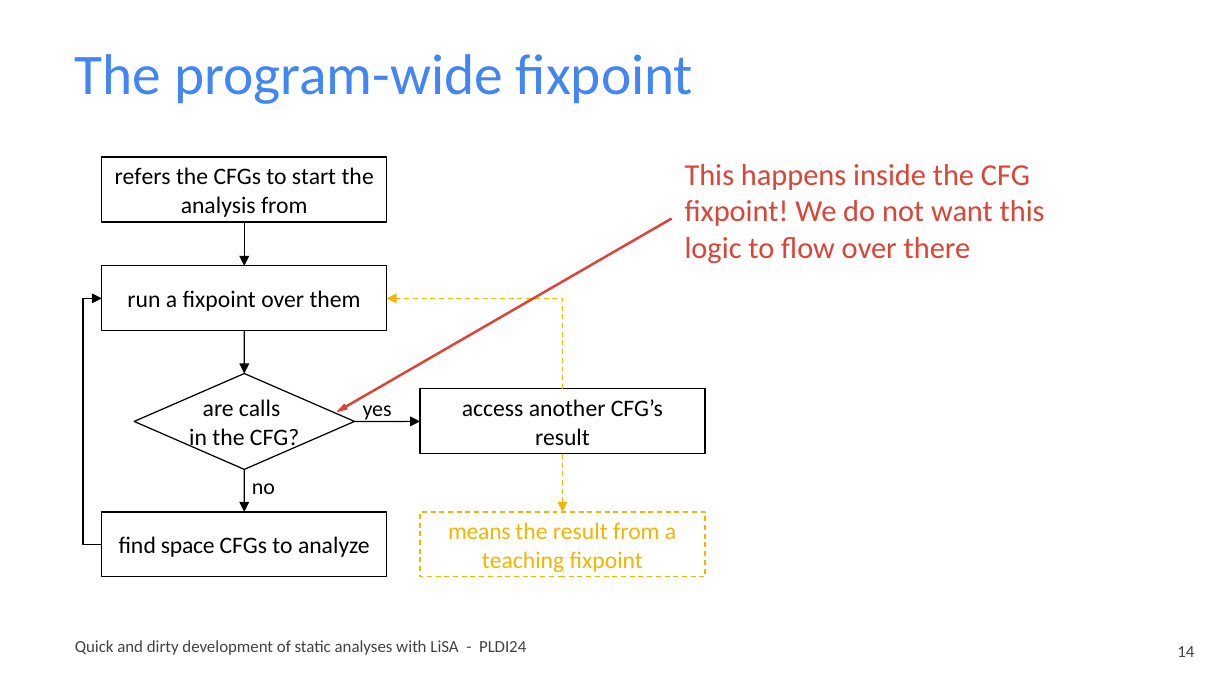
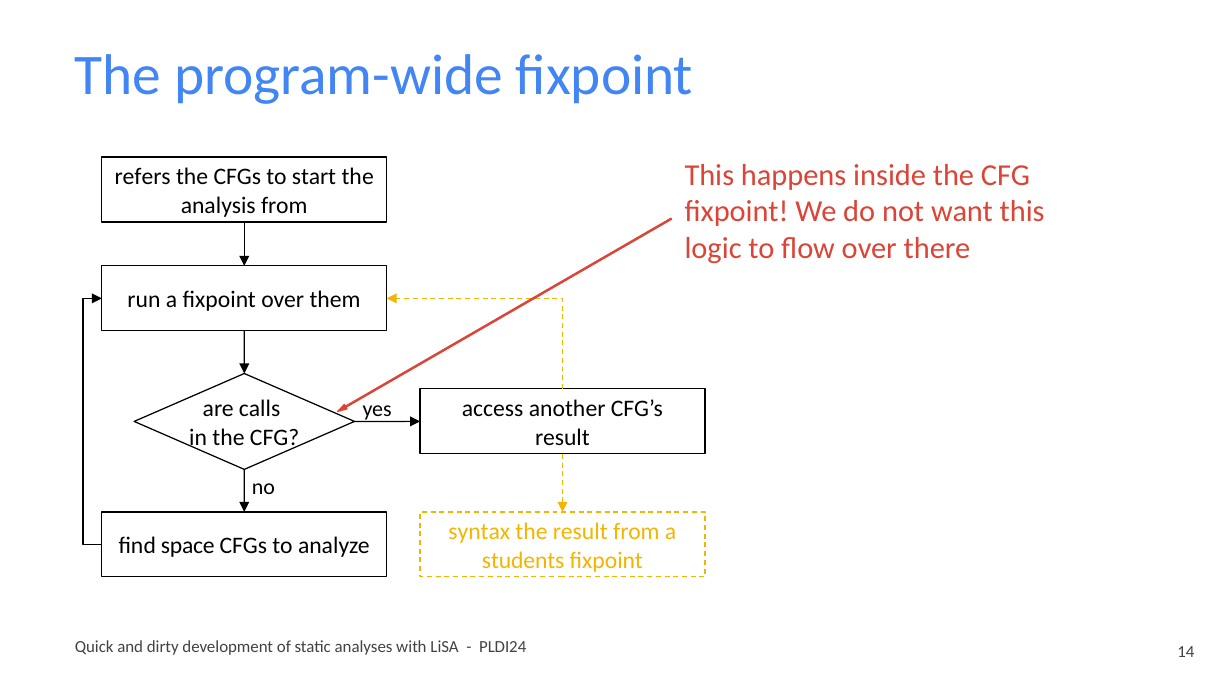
means: means -> syntax (479, 532)
teaching: teaching -> students (523, 560)
